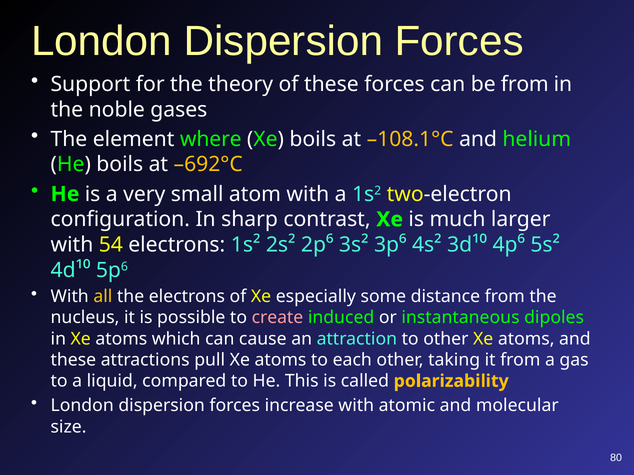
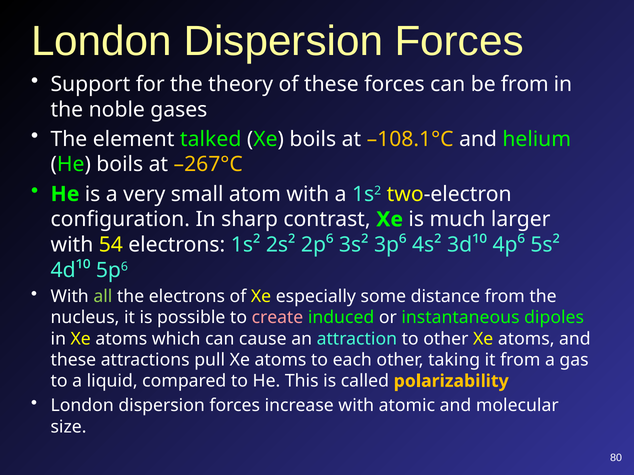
where: where -> talked (211, 139)
–692°C: –692°C -> –267°C (208, 165)
all colour: yellow -> light green (103, 297)
